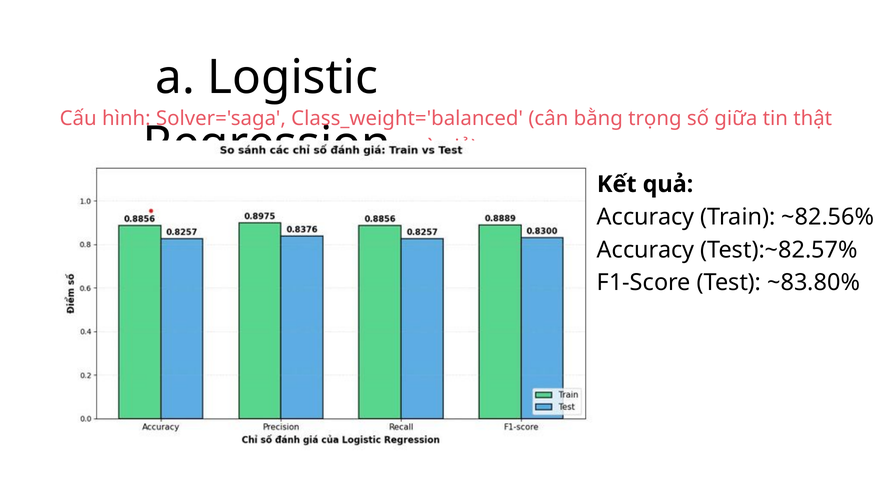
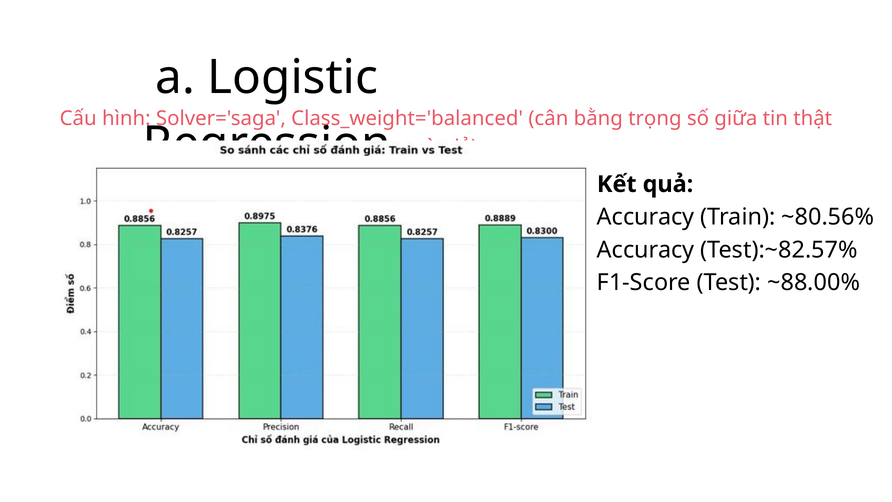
~82.56%: ~82.56% -> ~80.56% (828, 217)
~83.80%: ~83.80% -> ~88.00% (814, 283)
